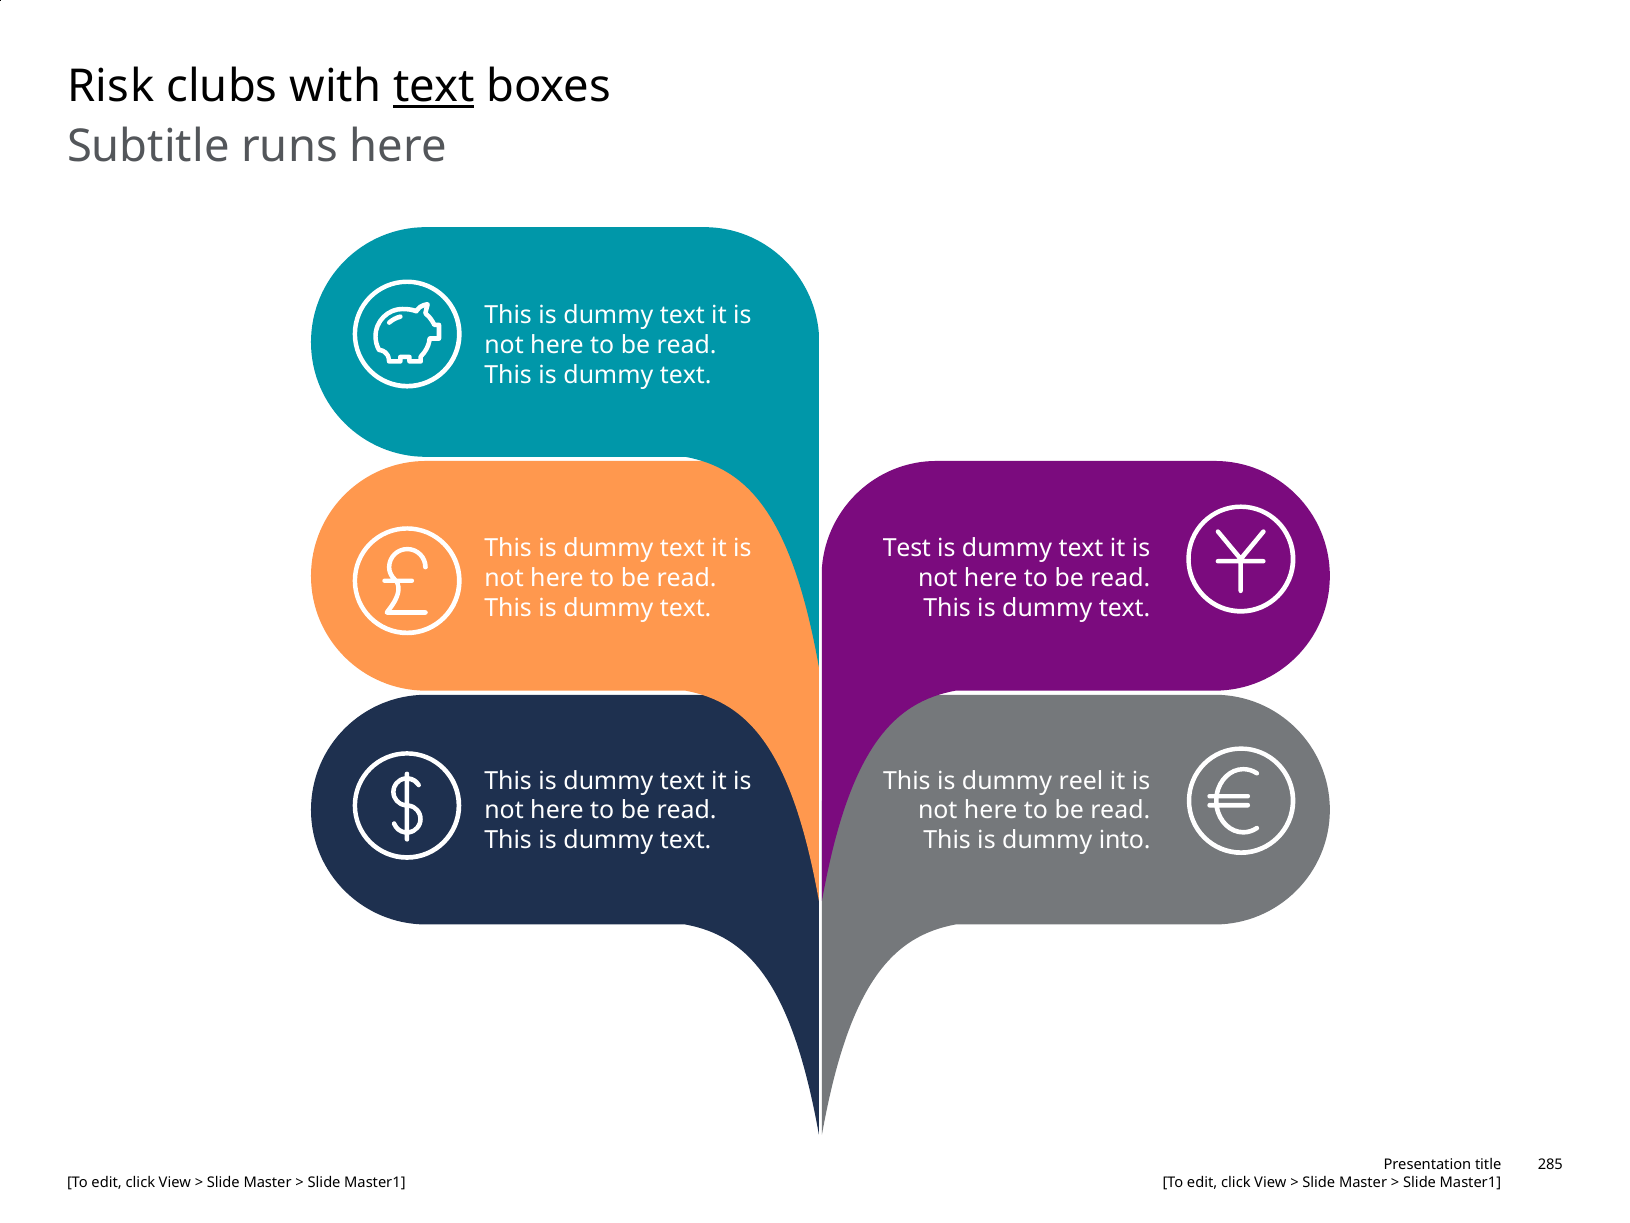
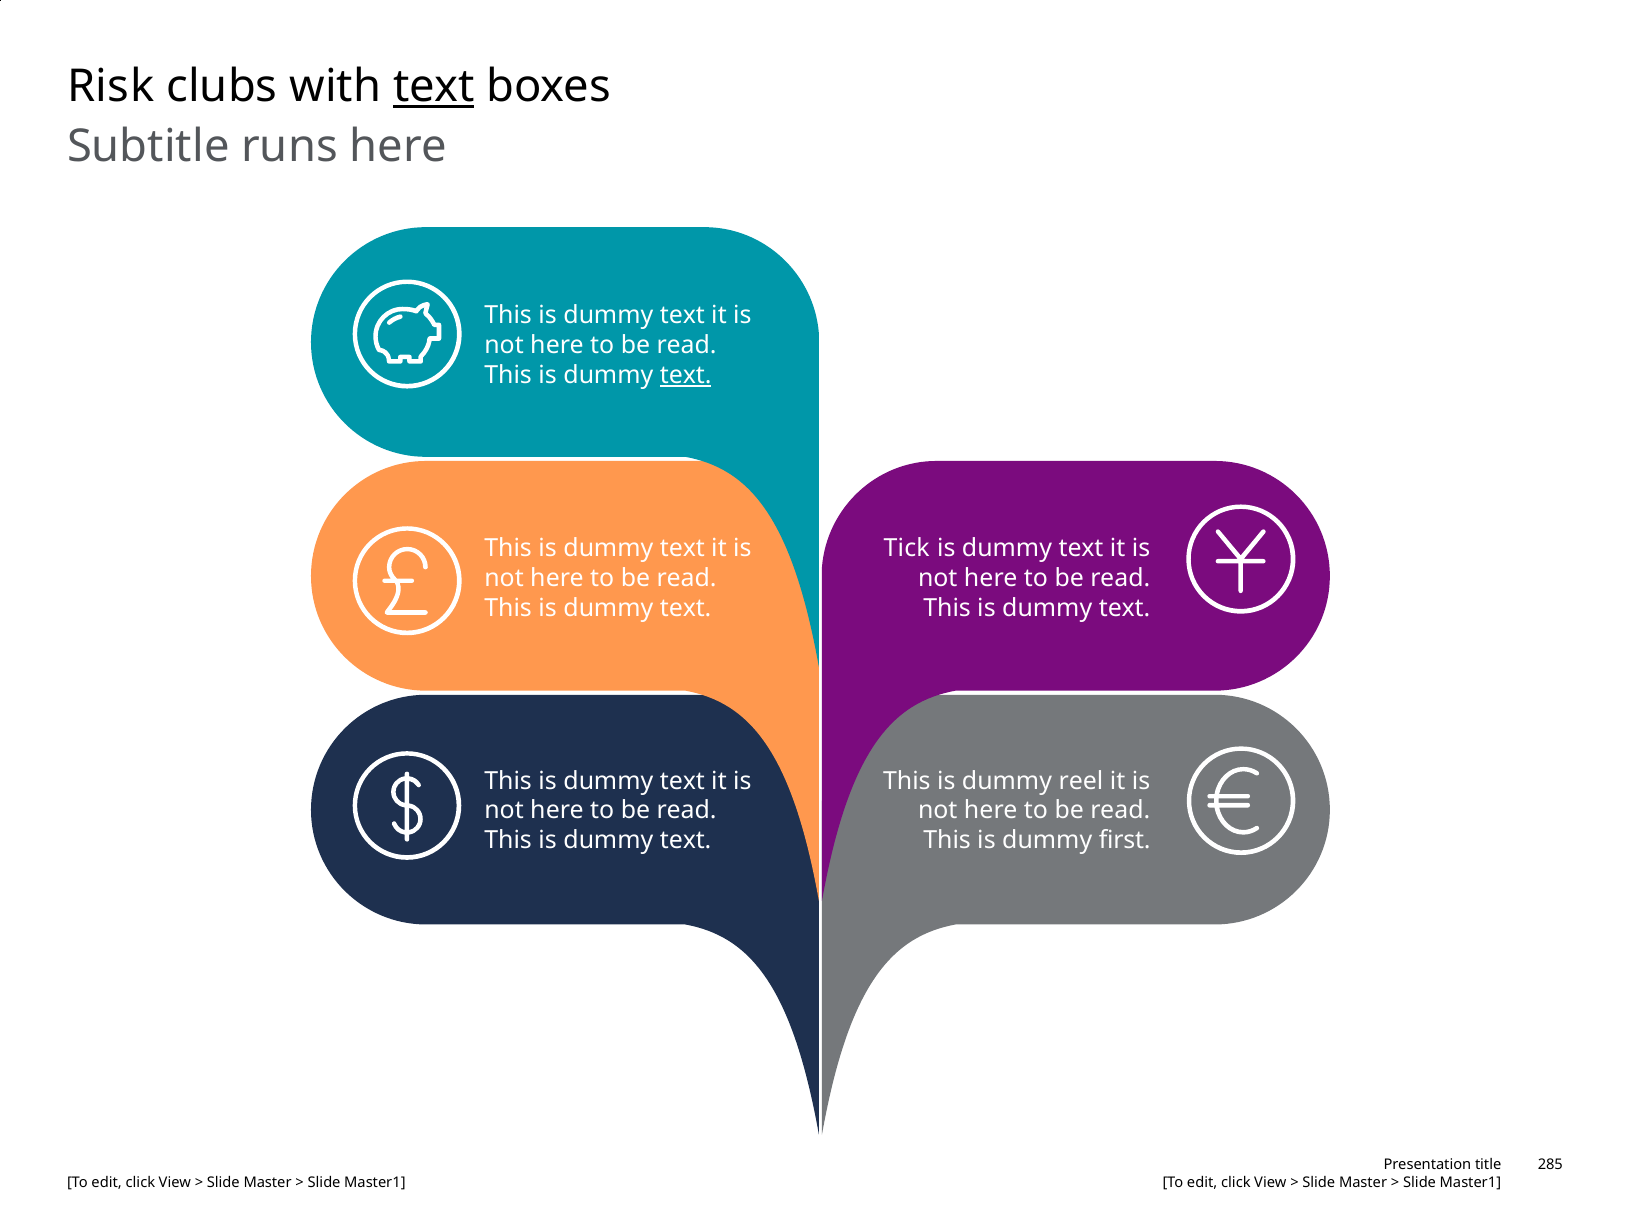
text underline: none -> present (686, 375)
Test: Test -> Tick (907, 548)
into: into -> first (1125, 840)
